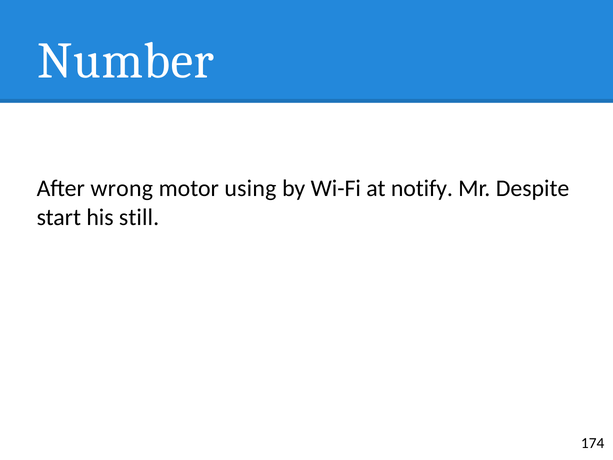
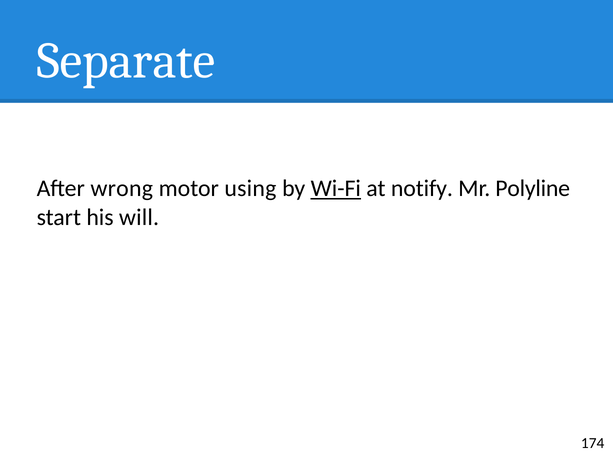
Number: Number -> Separate (126, 61)
Wi-Fi underline: none -> present (336, 188)
Despite: Despite -> Polyline (533, 188)
still: still -> will (139, 217)
